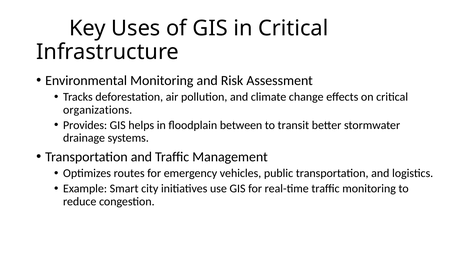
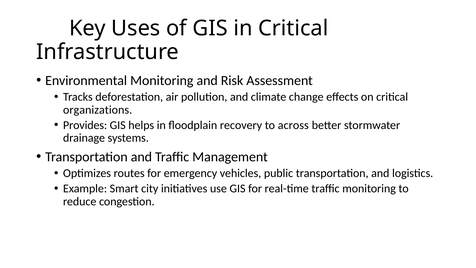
between: between -> recovery (241, 125)
transit: transit -> across (293, 125)
